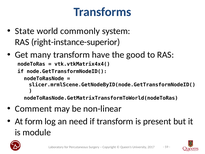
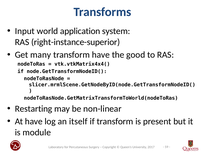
State: State -> Input (25, 31)
commonly: commonly -> application (80, 31)
Comment: Comment -> Restarting (34, 108)
At form: form -> have (34, 121)
need: need -> itself (78, 121)
